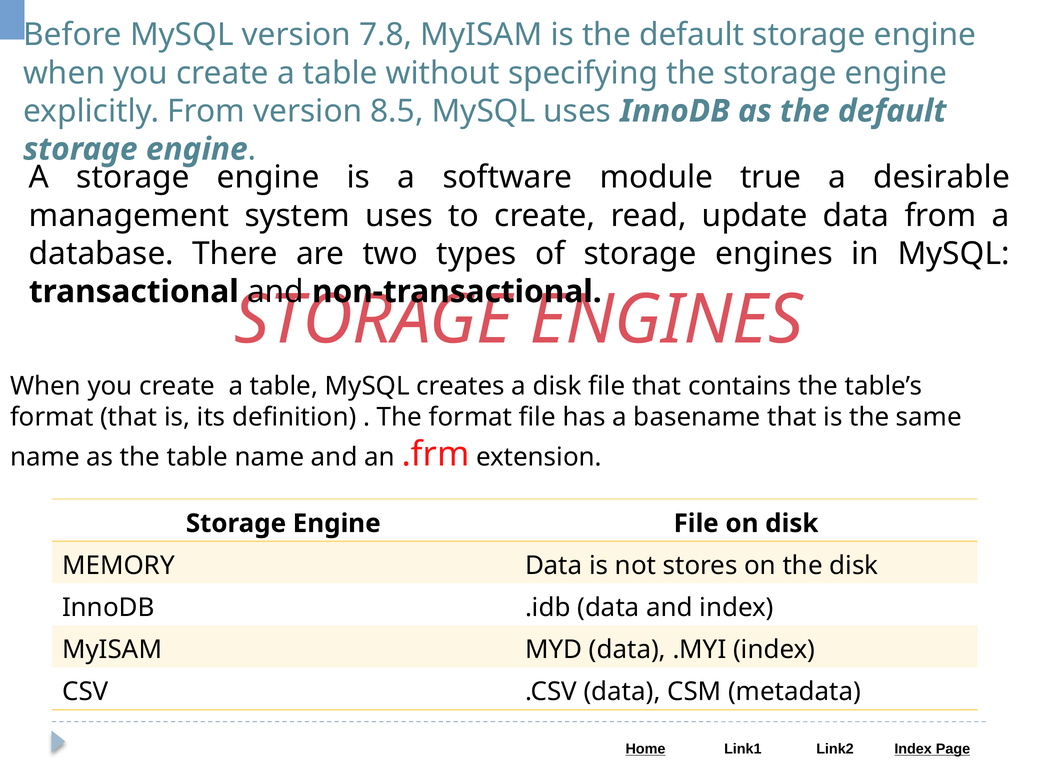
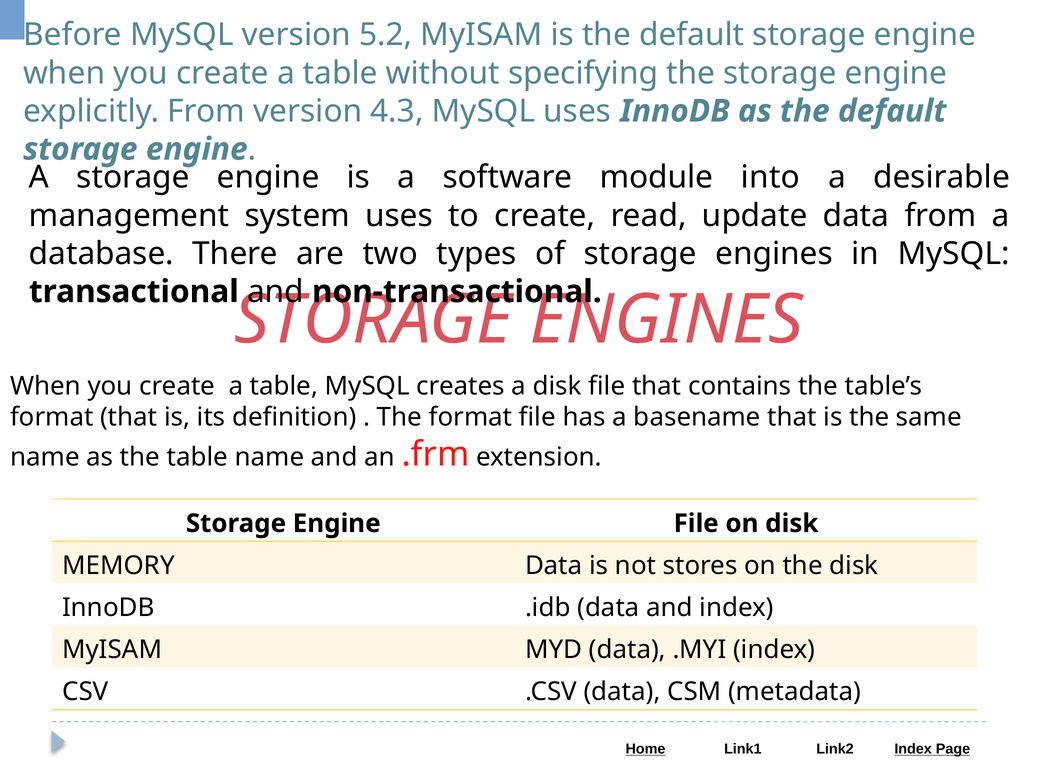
7.8: 7.8 -> 5.2 (386, 35)
8.5: 8.5 -> 4.3 (397, 111)
true: true -> into (770, 177)
